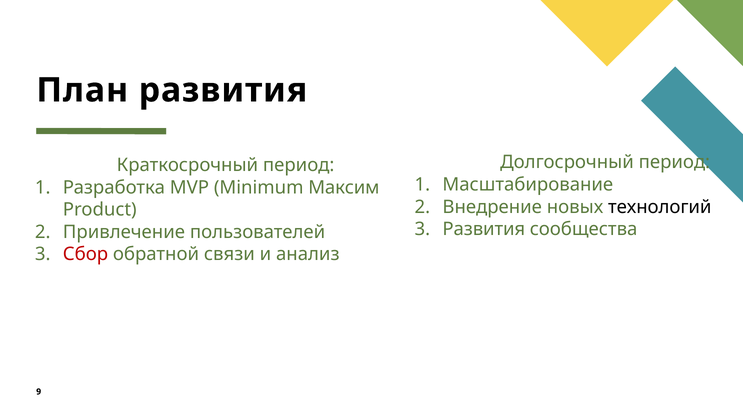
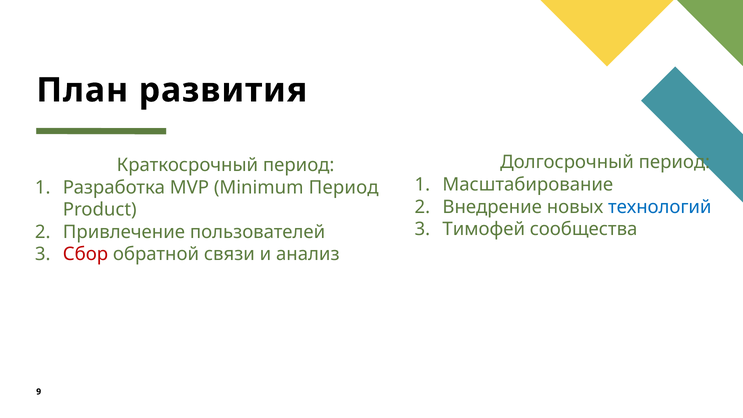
Minimum Максим: Максим -> Период (344, 187)
технологий colour: black -> blue (660, 207)
Развития: Развития -> Тимофей (484, 229)
